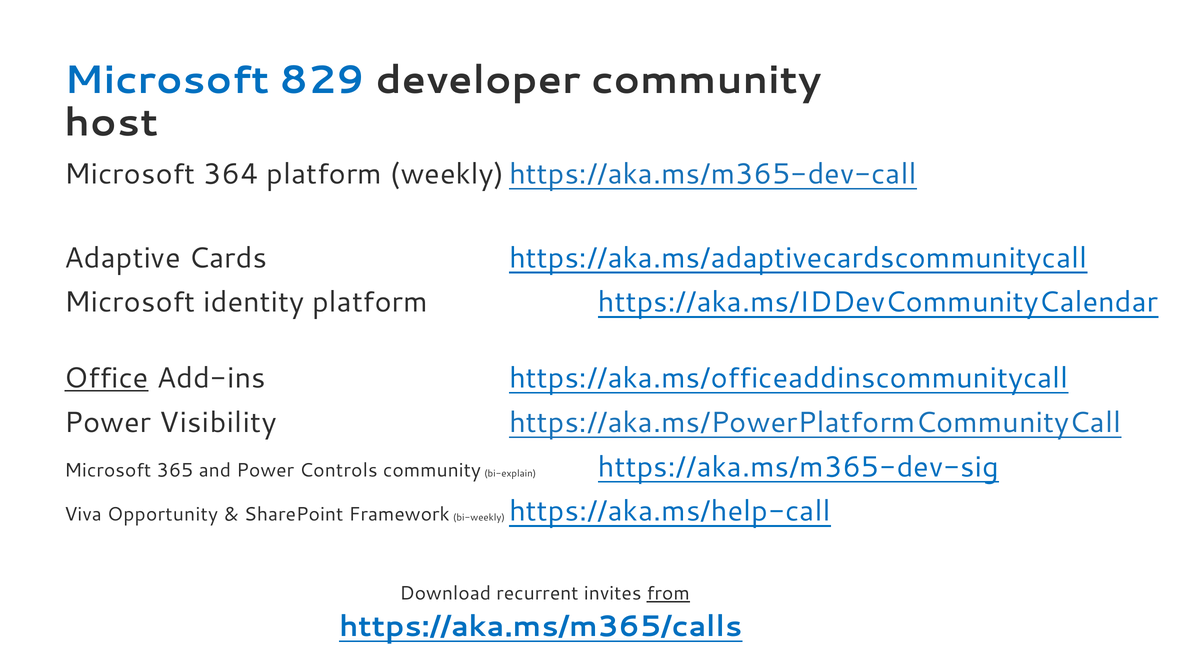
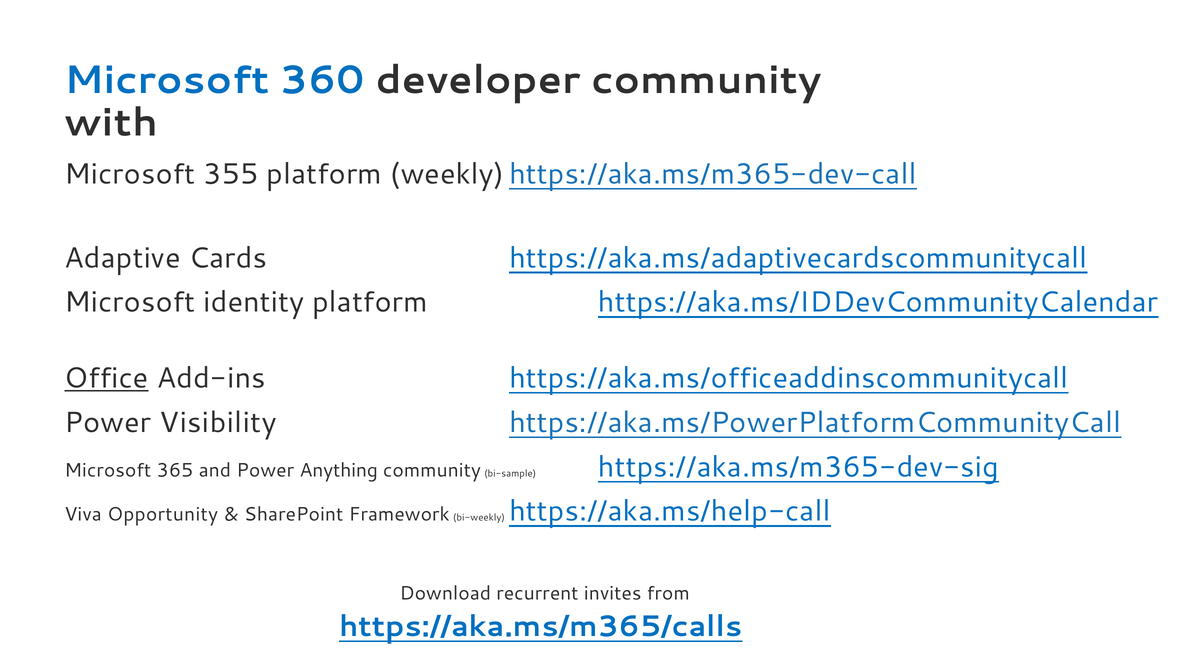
829: 829 -> 360 (322, 80)
host: host -> with (111, 123)
364: 364 -> 355 (231, 174)
Controls: Controls -> Anything (339, 470)
bi-explain: bi-explain -> bi-sample (510, 473)
from underline: present -> none (668, 593)
